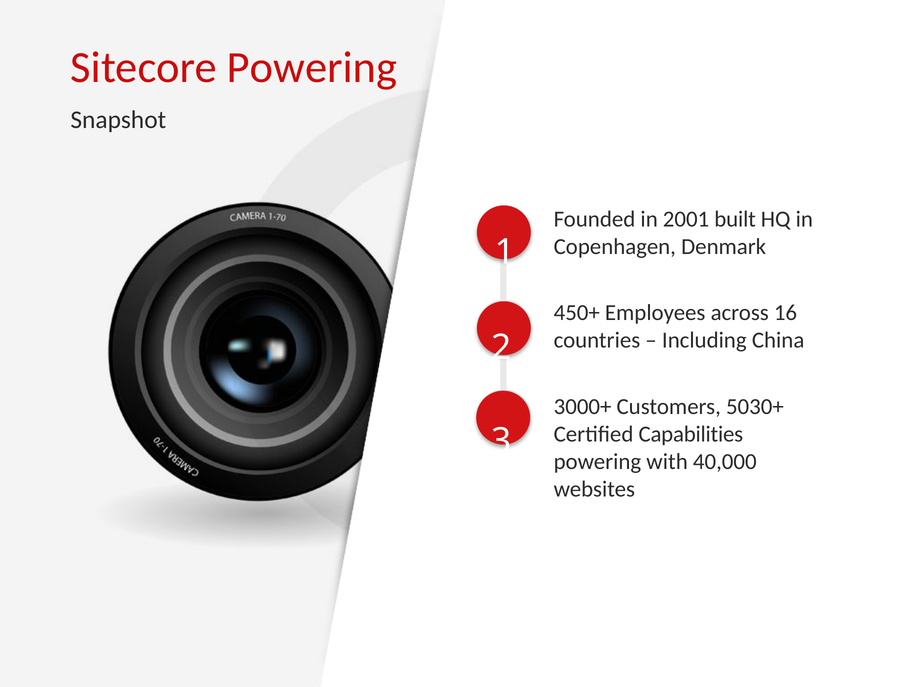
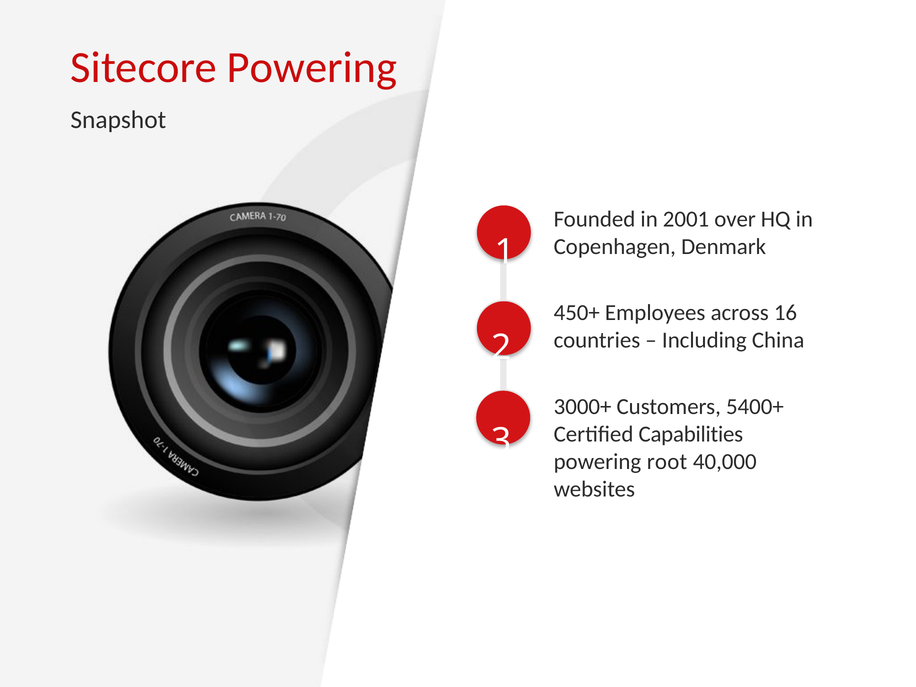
built: built -> over (735, 219)
5030+: 5030+ -> 5400+ (755, 407)
with: with -> root (667, 462)
